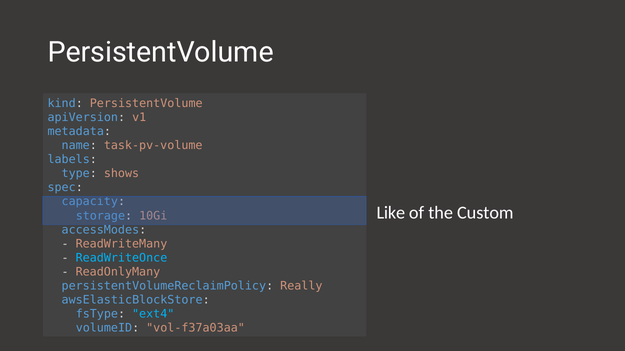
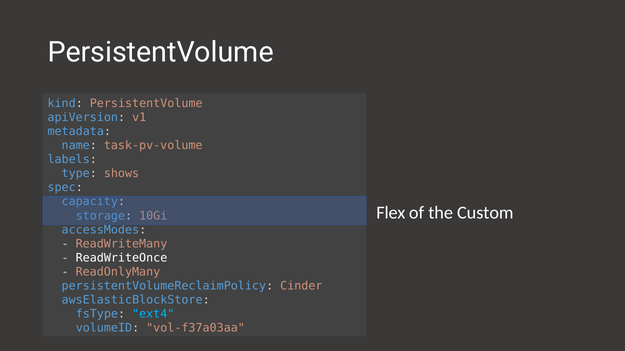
Like: Like -> Flex (391, 213)
ReadWriteOnce colour: light blue -> white (121, 258)
Really: Really -> Cinder (301, 286)
